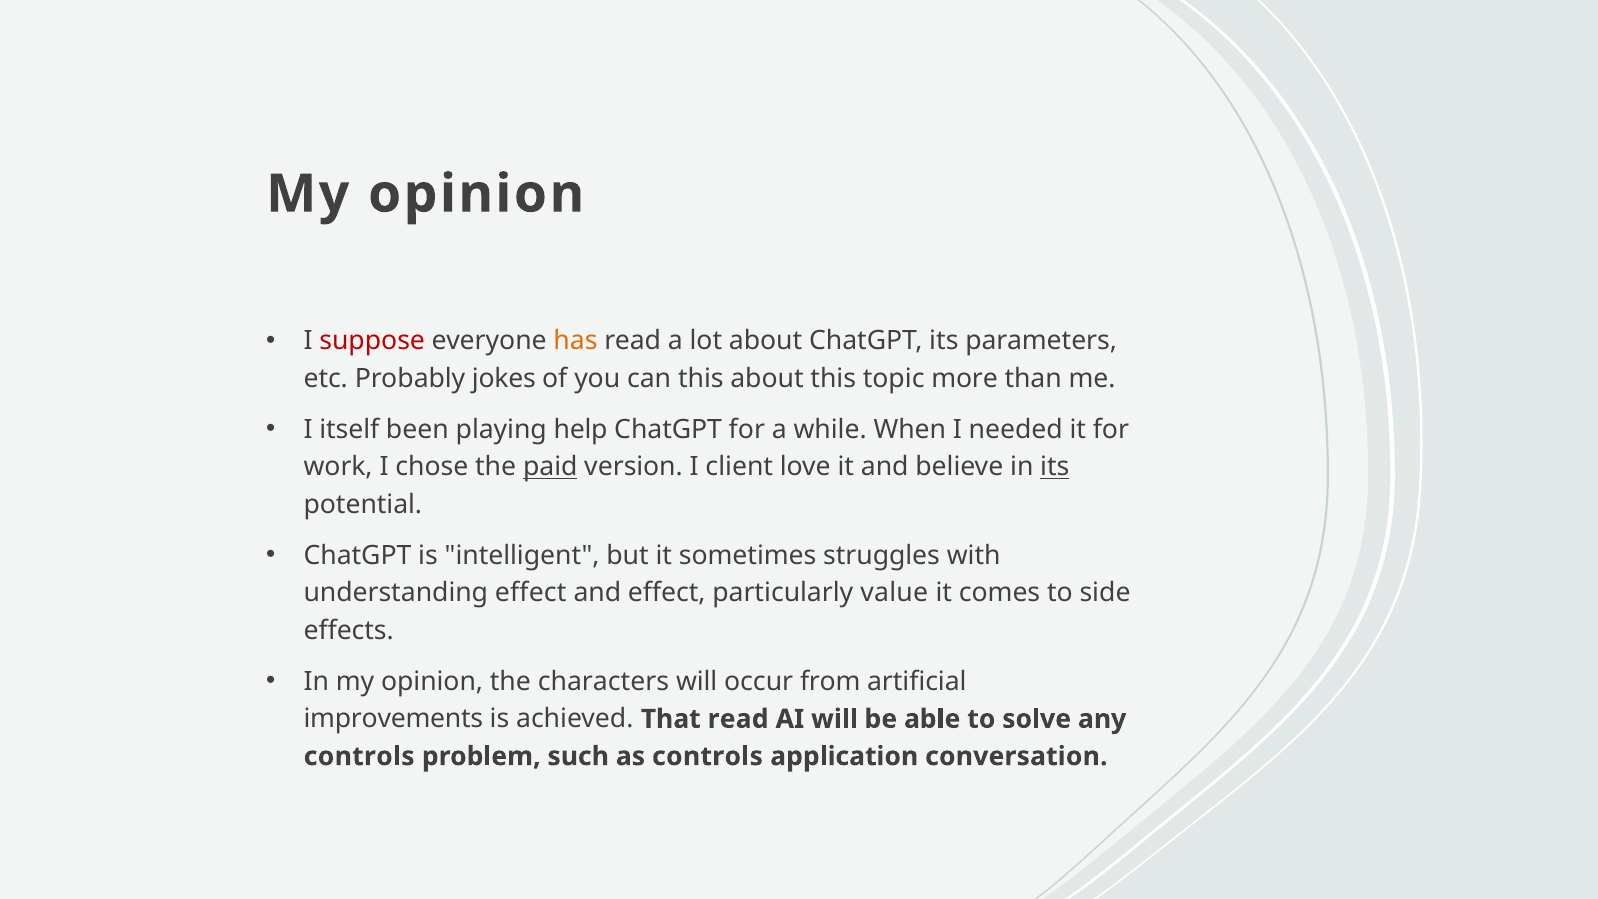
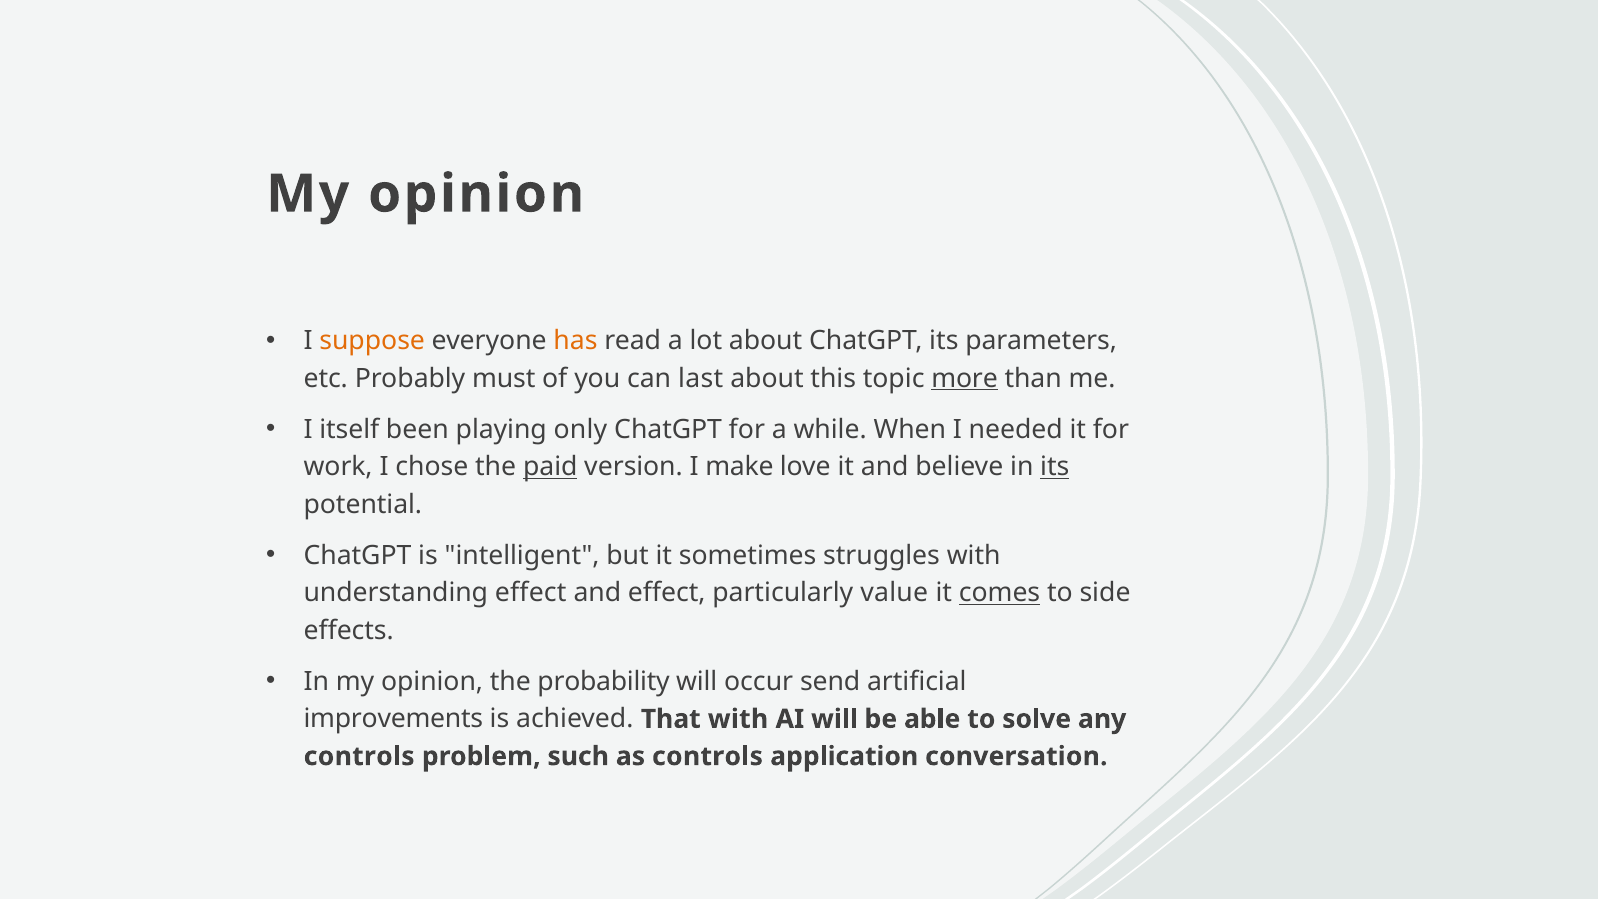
suppose colour: red -> orange (372, 341)
jokes: jokes -> must (504, 378)
can this: this -> last (701, 378)
more underline: none -> present (965, 378)
help: help -> only (580, 429)
client: client -> make (739, 467)
comes underline: none -> present (1000, 593)
characters: characters -> probability (604, 682)
from: from -> send (830, 682)
That read: read -> with (738, 719)
